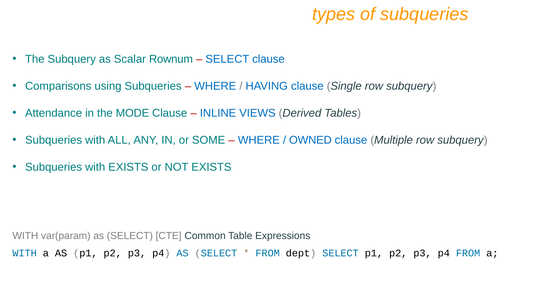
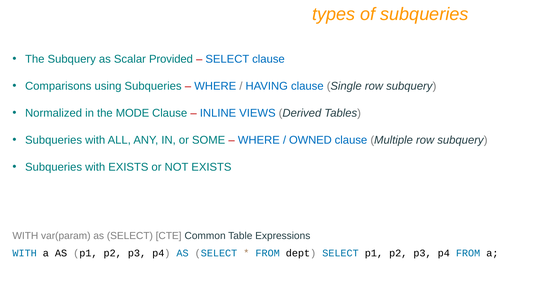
Rownum: Rownum -> Provided (171, 59)
Attendance: Attendance -> Normalized (54, 113)
